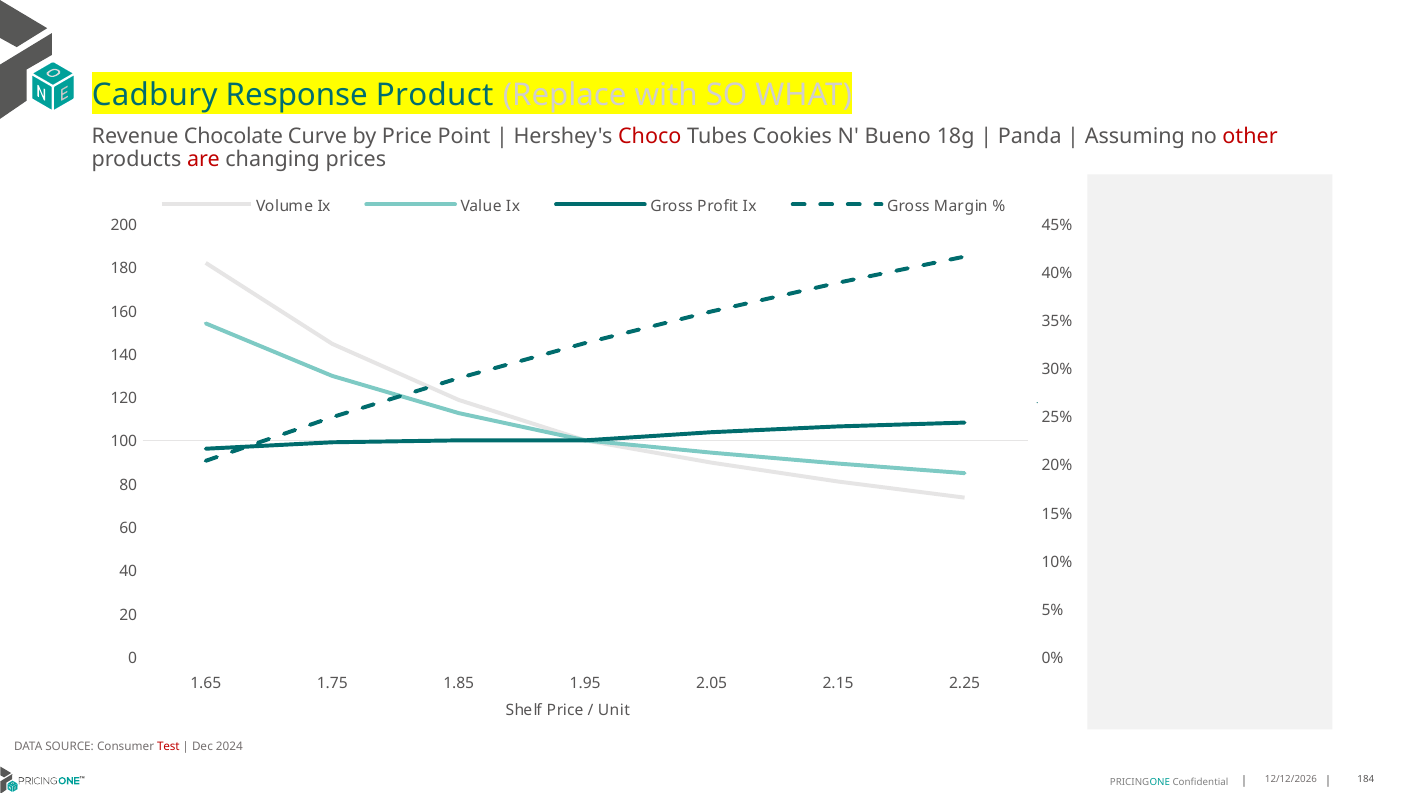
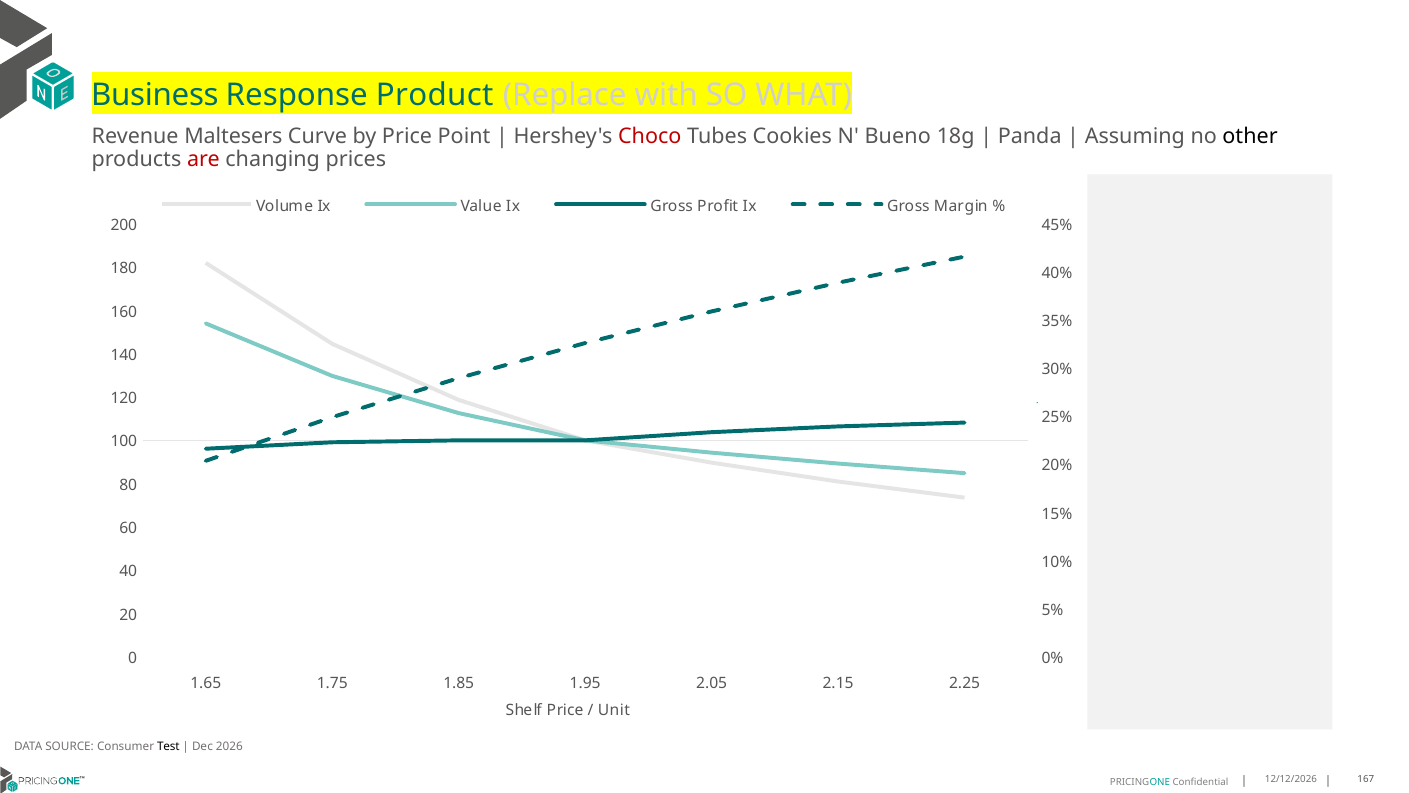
Cadbury: Cadbury -> Business (155, 95)
Chocolate: Chocolate -> Maltesers (233, 136)
other colour: red -> black (1250, 136)
Test colour: red -> black (168, 746)
2024: 2024 -> 2026 (229, 746)
184: 184 -> 167 (1366, 779)
